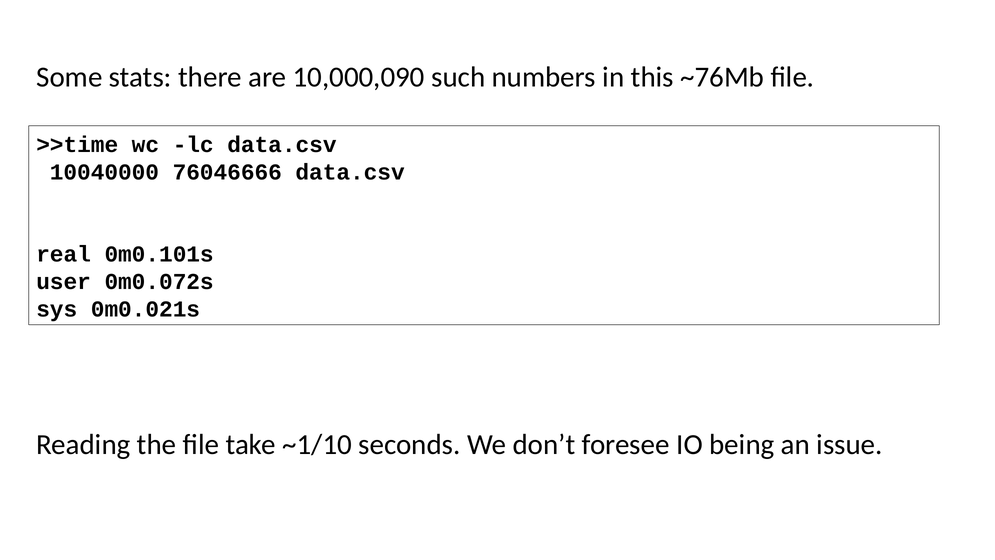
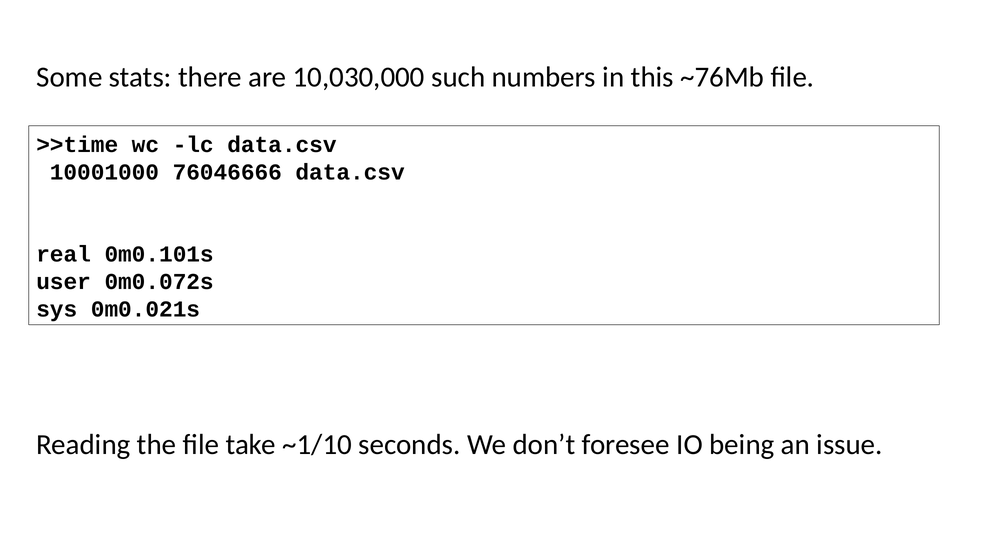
10,000,090: 10,000,090 -> 10,030,000 (359, 77)
10040000: 10040000 -> 10001000 (104, 172)
